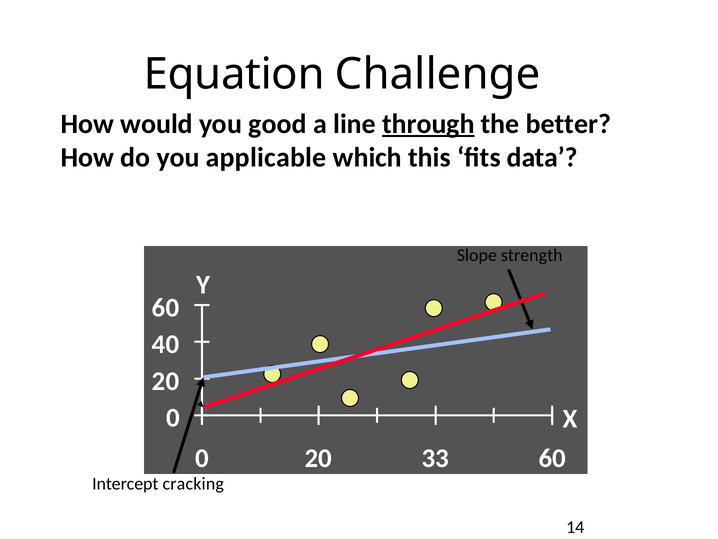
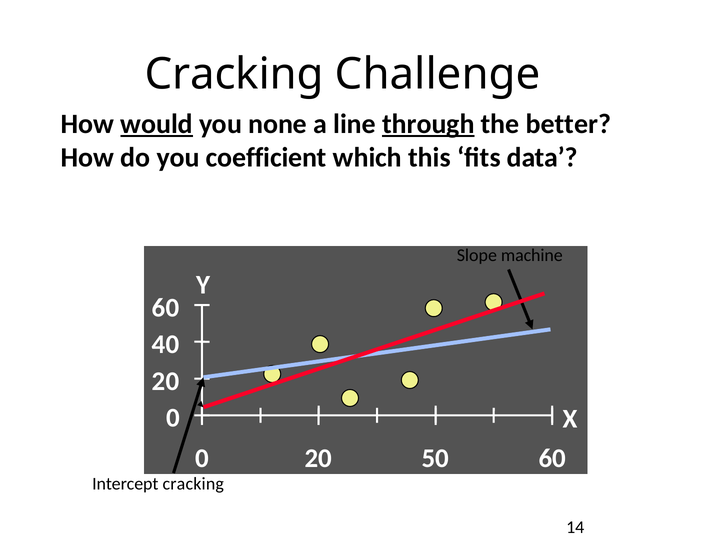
Equation: Equation -> Cracking (234, 74)
would underline: none -> present (157, 124)
good: good -> none (278, 124)
applicable: applicable -> coefficient (266, 157)
strength: strength -> machine (532, 255)
33: 33 -> 50 (435, 458)
